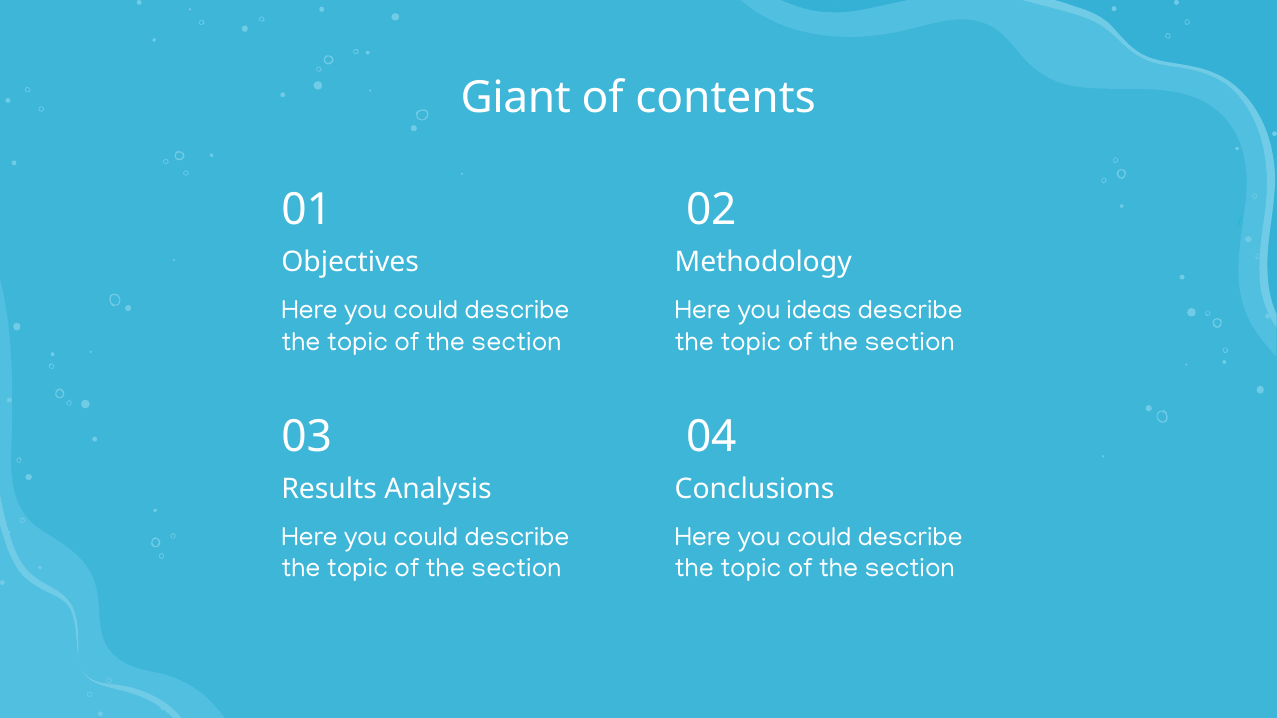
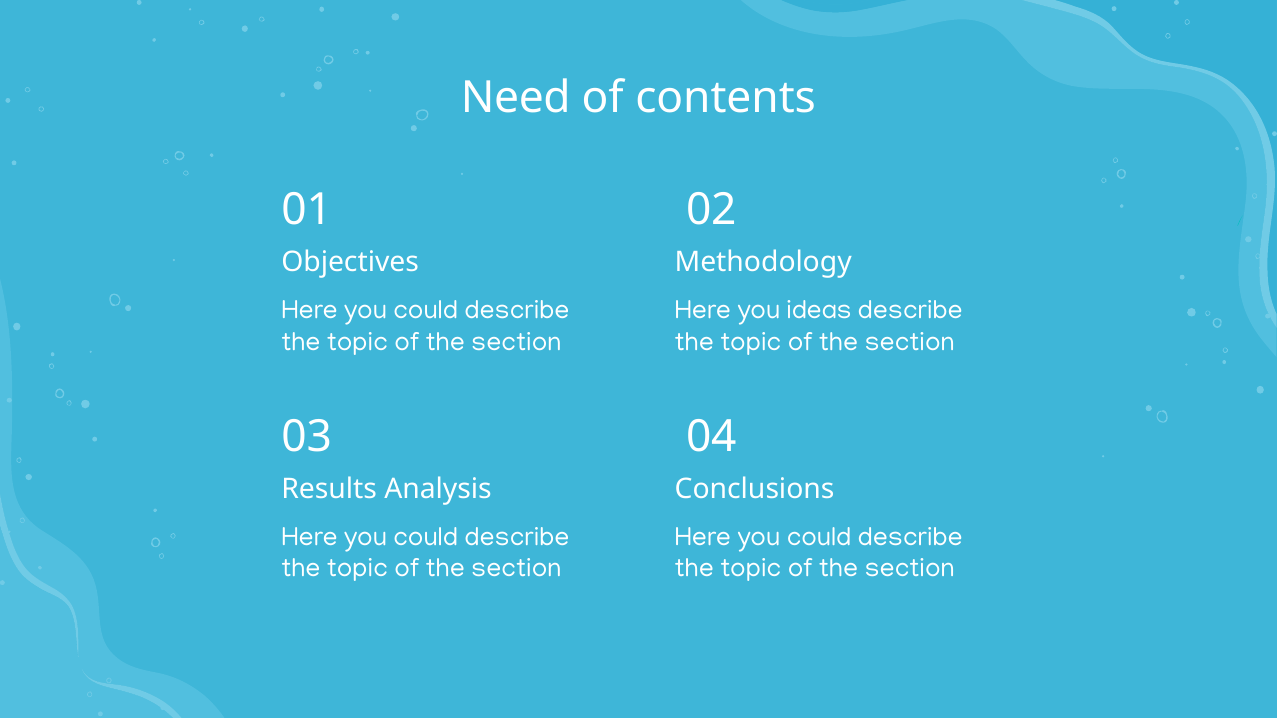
Giant: Giant -> Need (516, 98)
